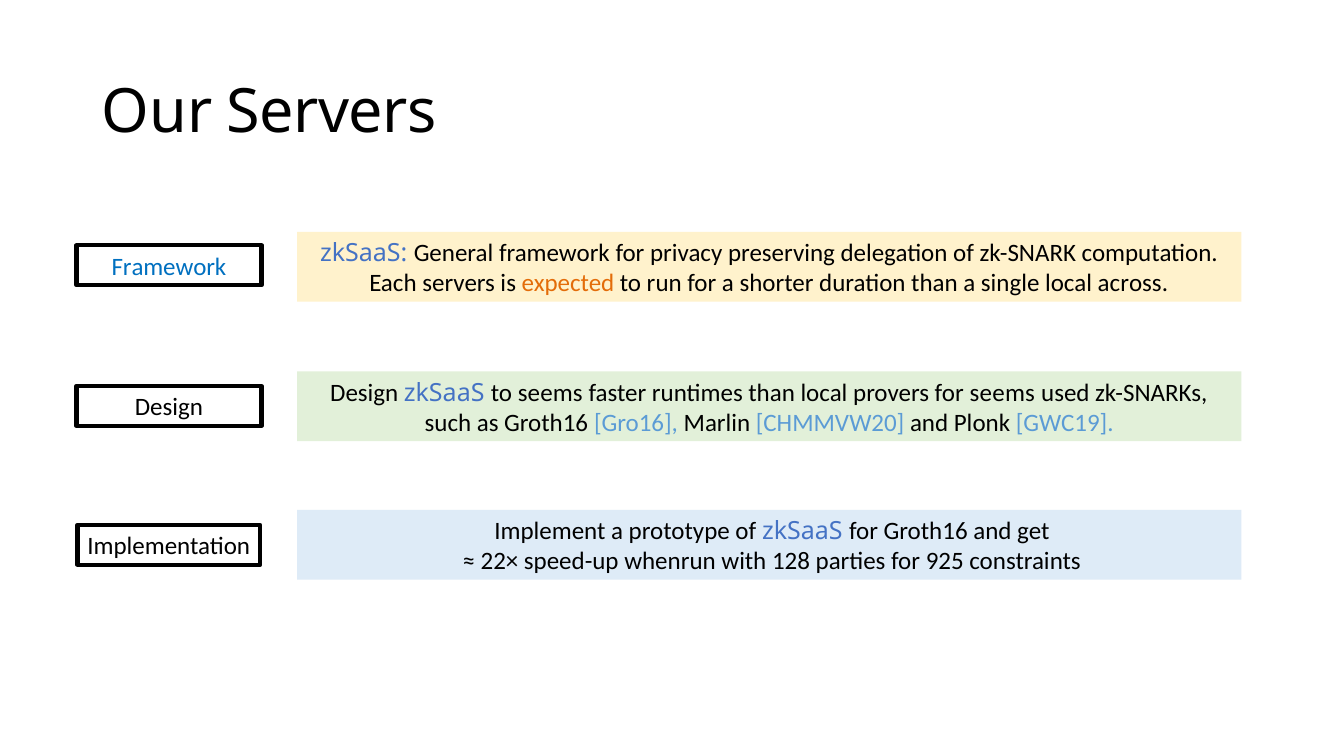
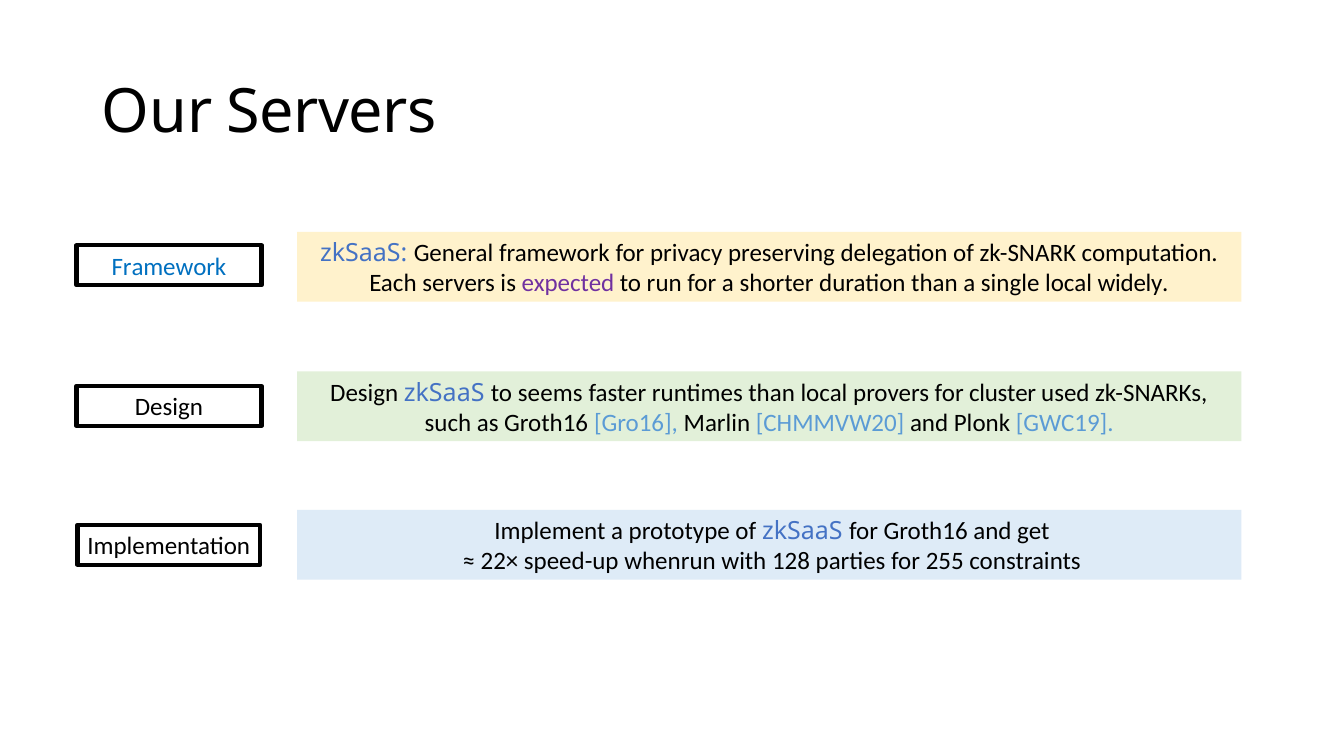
expected colour: orange -> purple (568, 283)
across: across -> widely (1133, 283)
for seems: seems -> cluster (1003, 393)
925: 925 -> 255 (945, 561)
